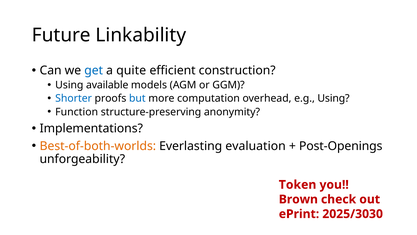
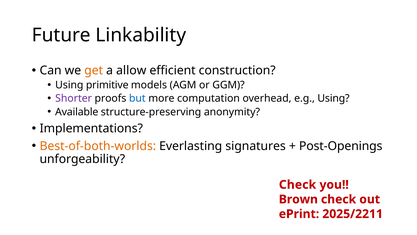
get colour: blue -> orange (94, 71)
quite: quite -> allow (131, 71)
available: available -> primitive (107, 85)
Shorter colour: blue -> purple (74, 98)
Function: Function -> Available (77, 112)
evaluation: evaluation -> signatures (256, 146)
Token: Token -> Check (298, 184)
2025/3030: 2025/3030 -> 2025/2211 (353, 214)
